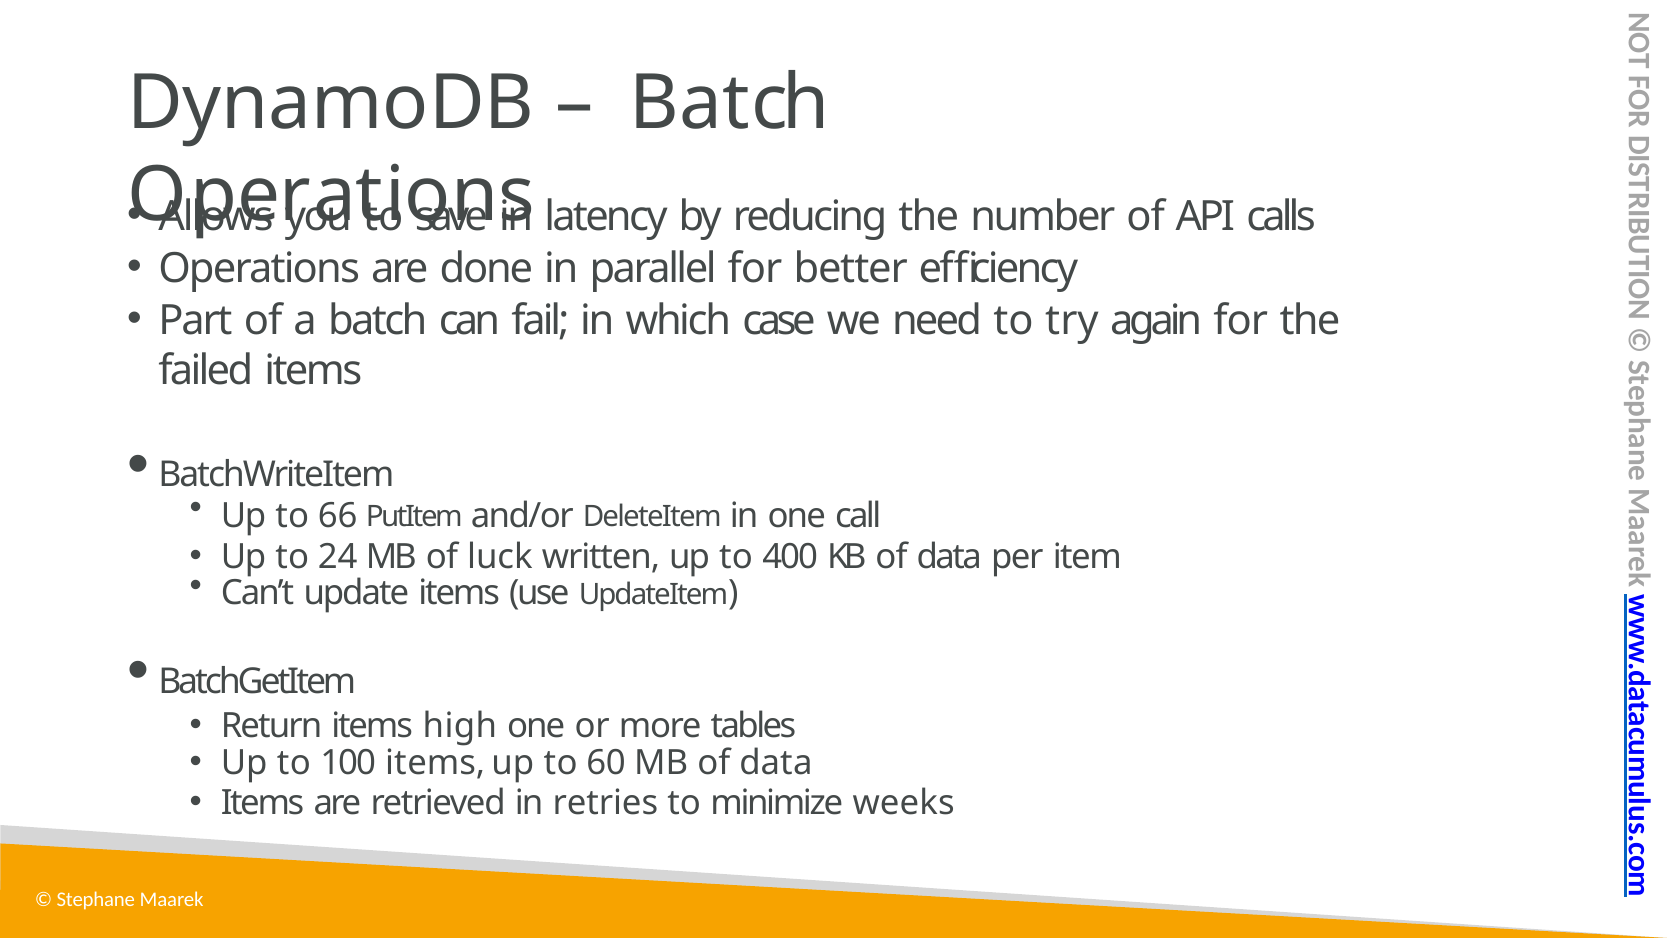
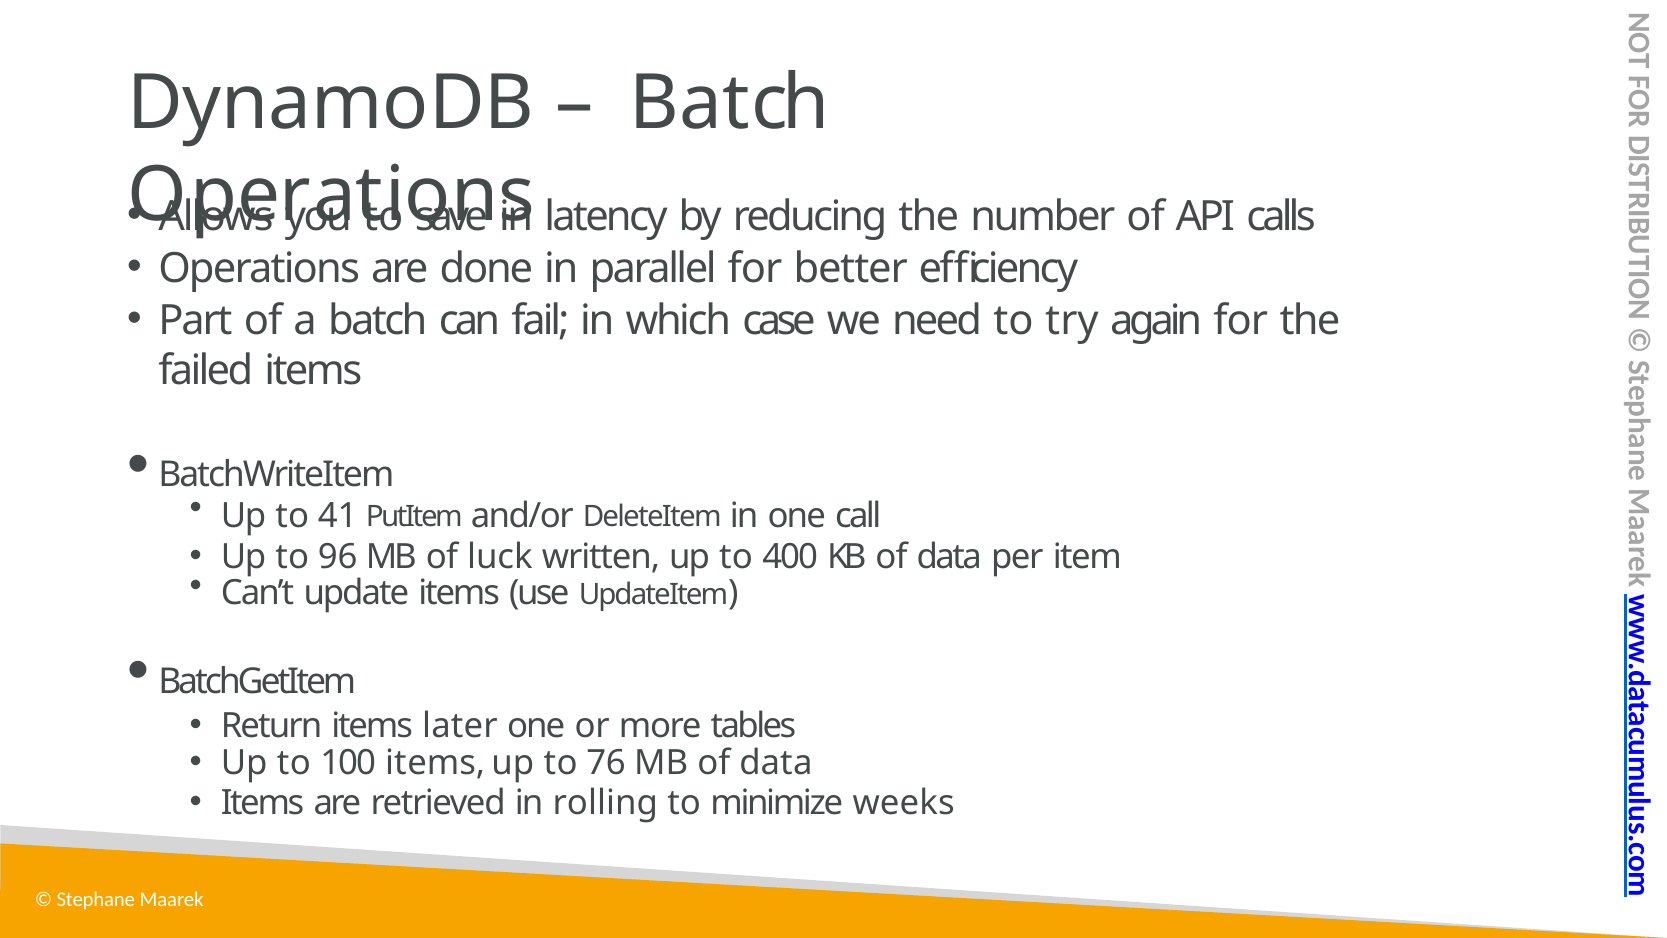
66: 66 -> 41 (338, 515)
24: 24 -> 96 (338, 557)
high: high -> later (460, 726)
60: 60 -> 76 (606, 763)
retries: retries -> rolling (605, 802)
